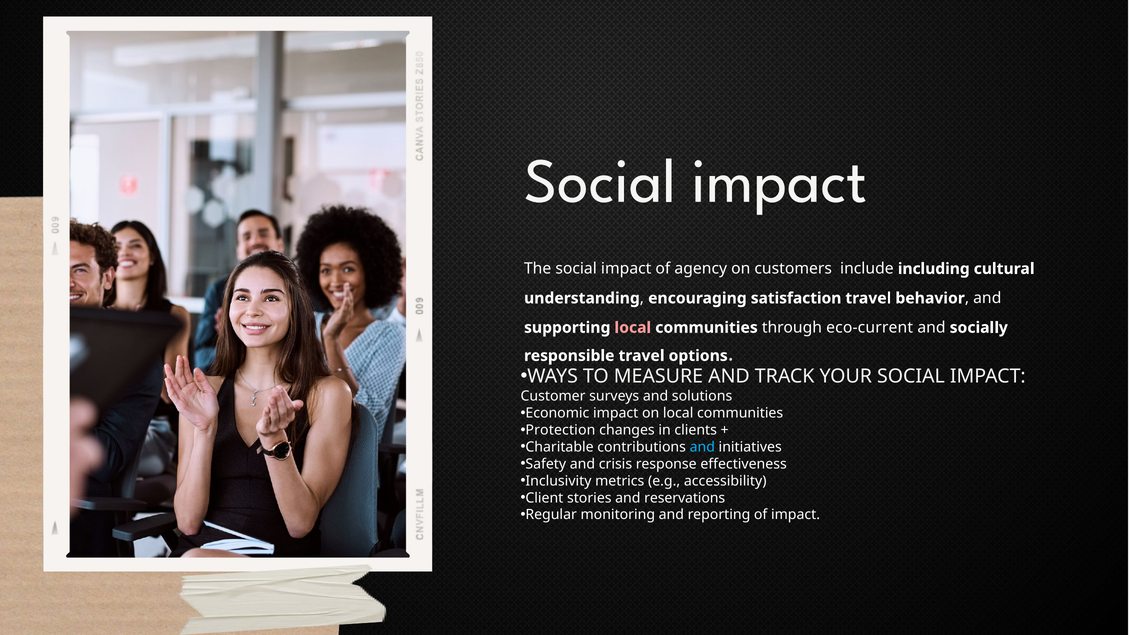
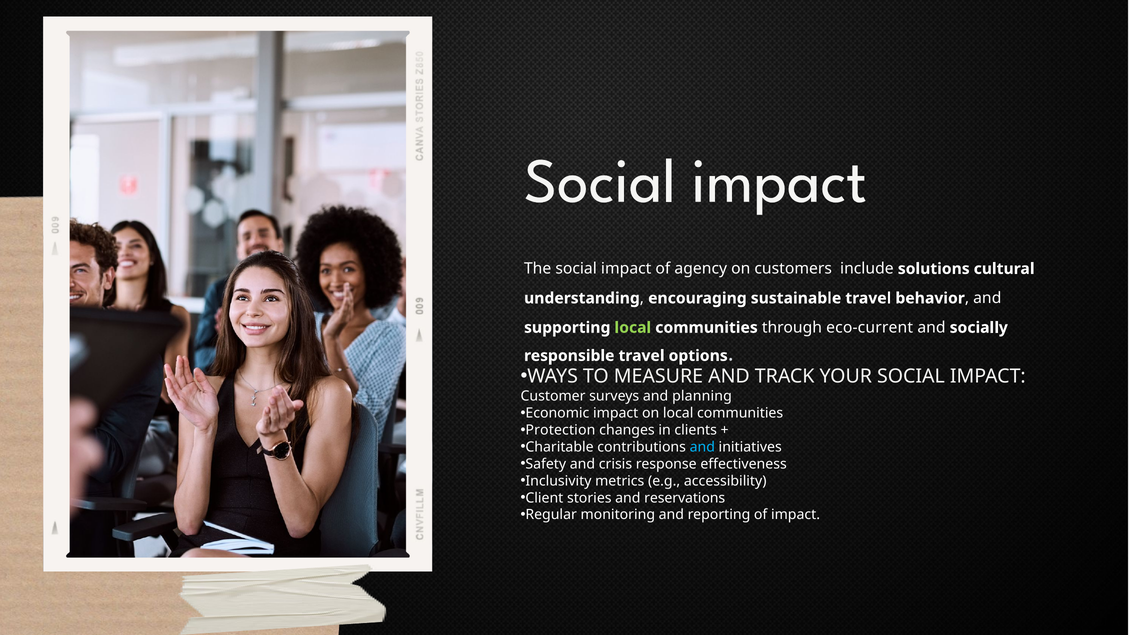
including: including -> solutions (934, 269)
satisfaction: satisfaction -> sustainable (796, 298)
local colour: pink -> light green (633, 328)
solutions: solutions -> planning (702, 396)
